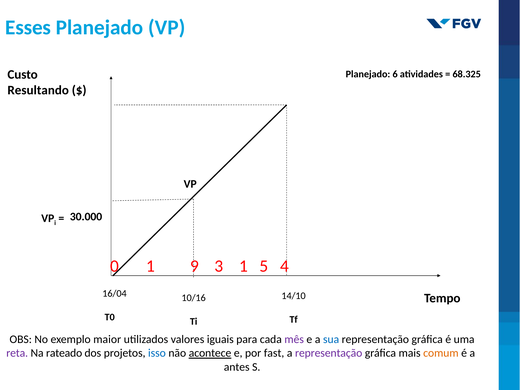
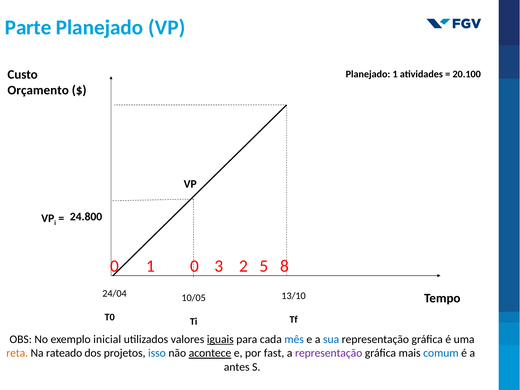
Esses: Esses -> Parte (28, 28)
Planejado 6: 6 -> 1 (395, 74)
68.325: 68.325 -> 20.100 (467, 74)
Resultando: Resultando -> Orçamento (38, 90)
30.000: 30.000 -> 24.800 (86, 217)
1 9: 9 -> 0 (195, 266)
3 1: 1 -> 2 (243, 266)
4: 4 -> 8 (284, 266)
16/04: 16/04 -> 24/04 (114, 294)
14/10: 14/10 -> 13/10 (294, 296)
10/16: 10/16 -> 10/05 (194, 298)
maior: maior -> inicial (107, 339)
iguais underline: none -> present (220, 339)
mês colour: purple -> blue (294, 339)
reta colour: purple -> orange (17, 353)
comum colour: orange -> blue (441, 353)
